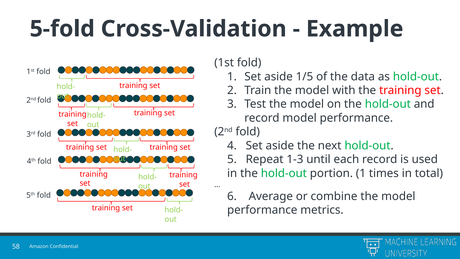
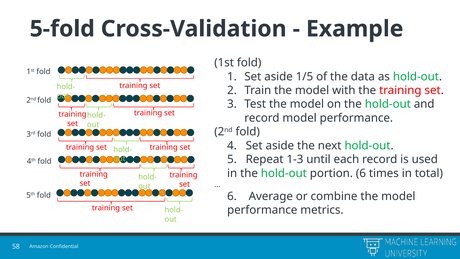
portion 1: 1 -> 6 (361, 173)
